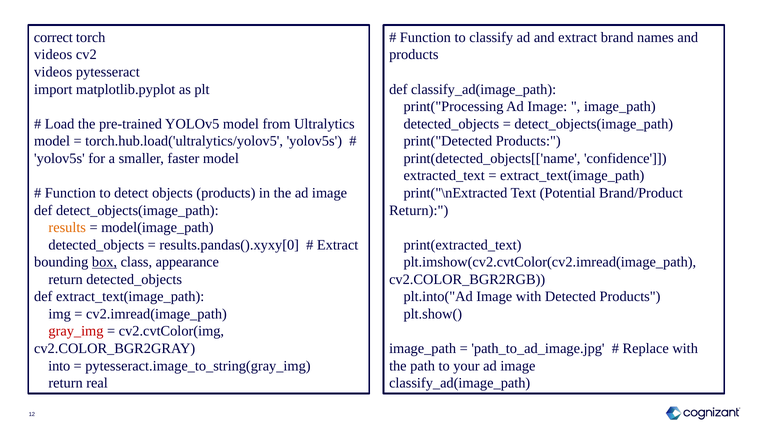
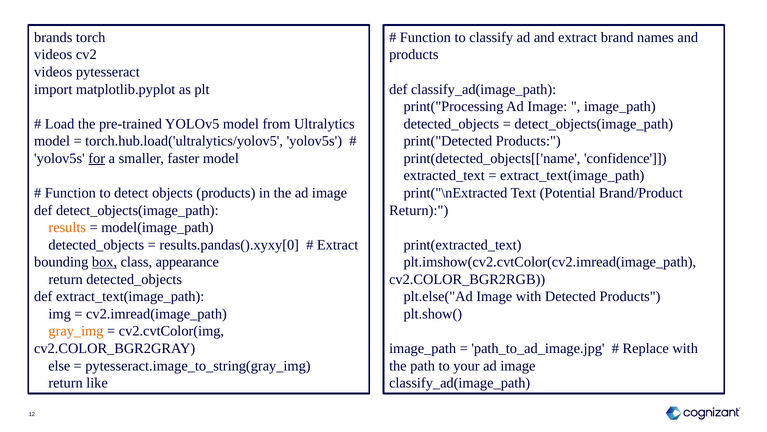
correct: correct -> brands (53, 37)
for underline: none -> present (97, 158)
plt.into("Ad: plt.into("Ad -> plt.else("Ad (438, 296)
gray_img colour: red -> orange (76, 331)
into: into -> else (59, 365)
real: real -> like (97, 383)
